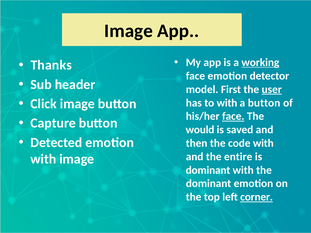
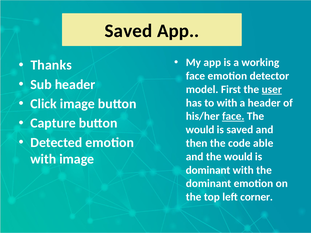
Image: Image -> Saved (128, 31)
working underline: present -> none (260, 63)
a button: button -> header (264, 103)
code with: with -> able (263, 143)
and the entire: entire -> would (238, 157)
corner underline: present -> none (257, 197)
